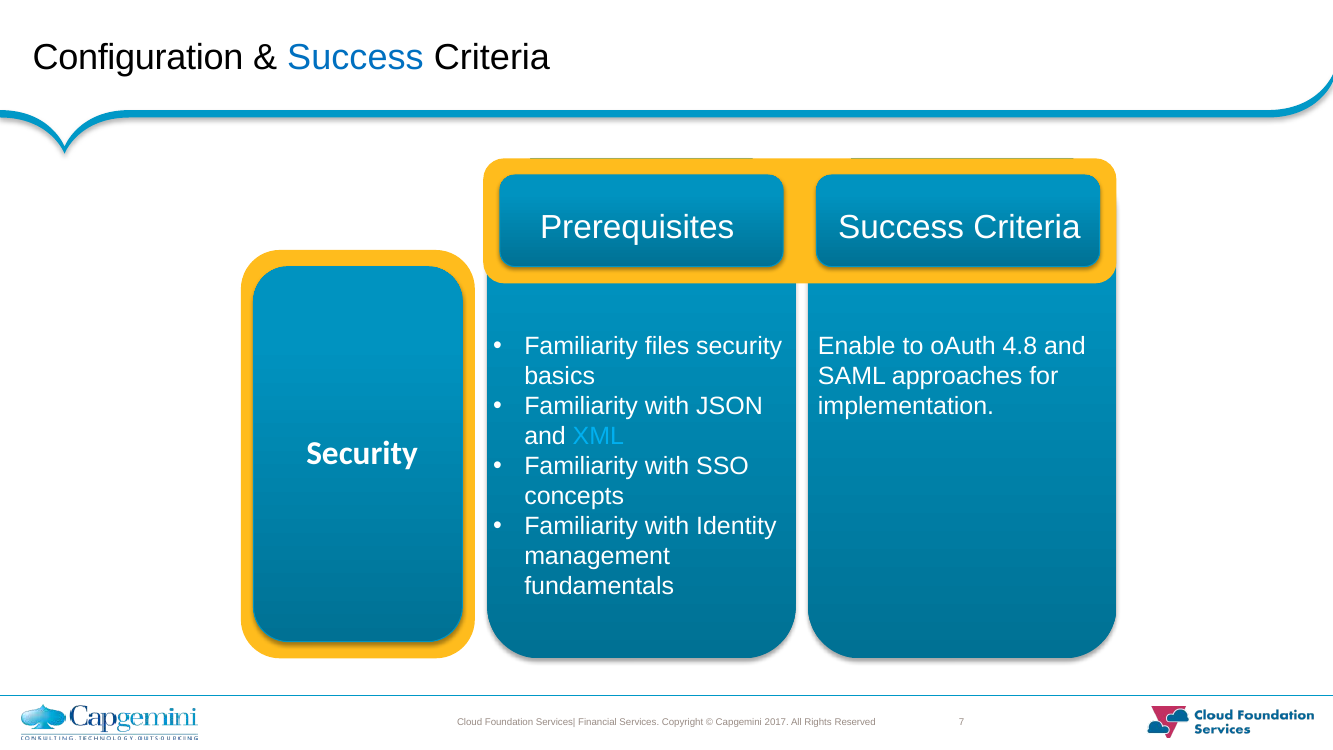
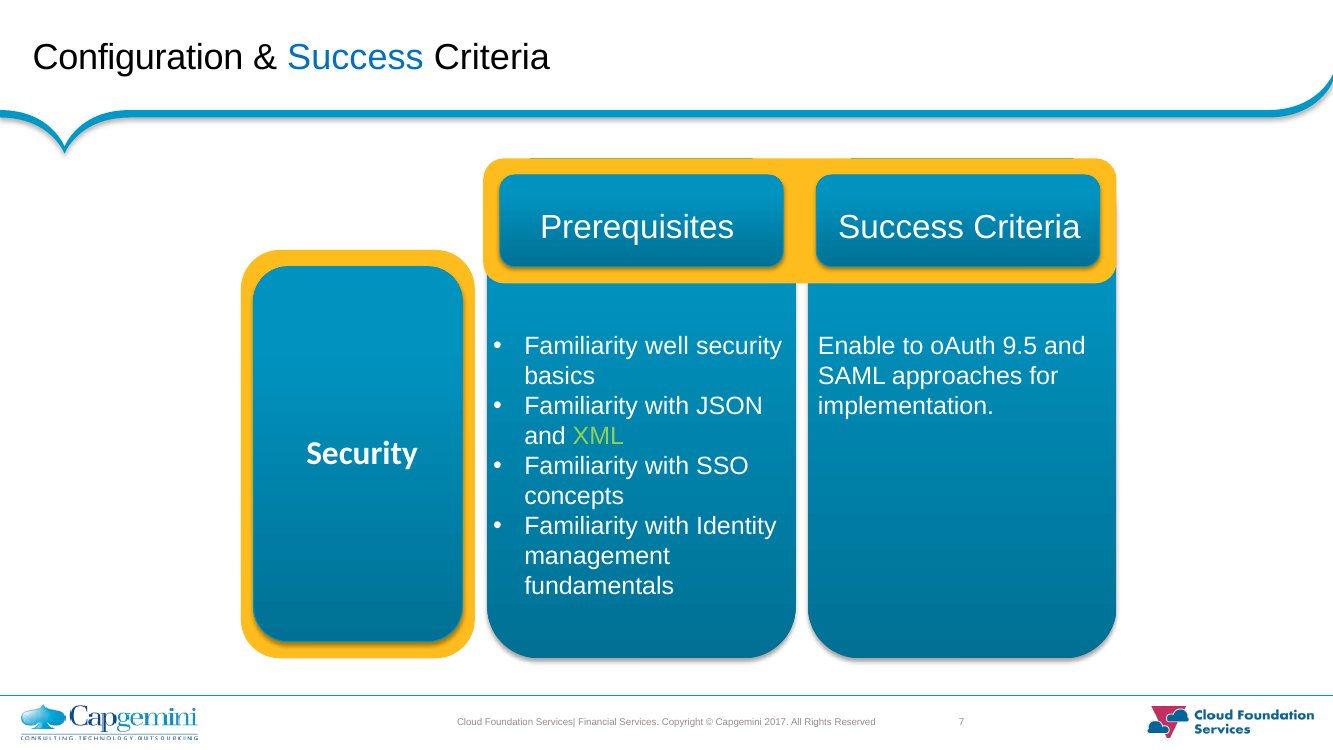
files: files -> well (667, 347)
4.8: 4.8 -> 9.5 (1020, 347)
XML colour: light blue -> light green (598, 437)
